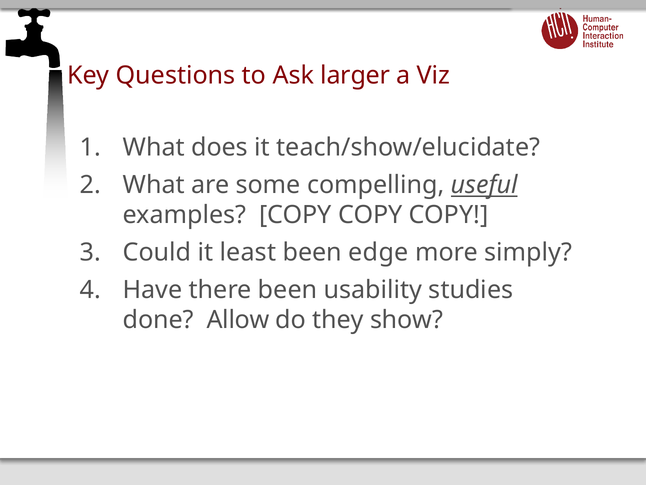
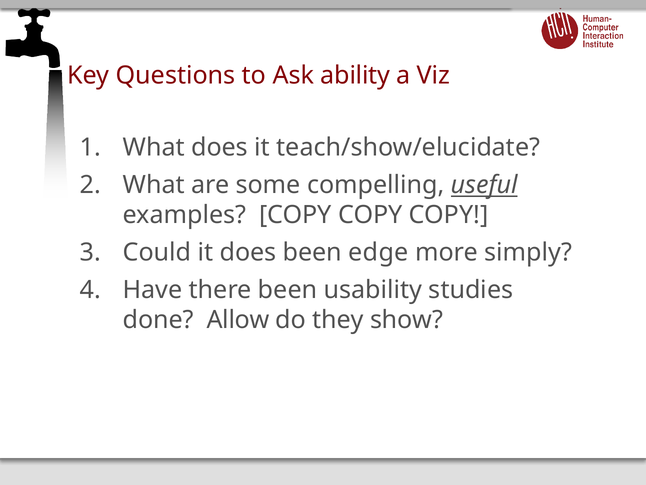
larger: larger -> ability (355, 75)
it least: least -> does (248, 252)
